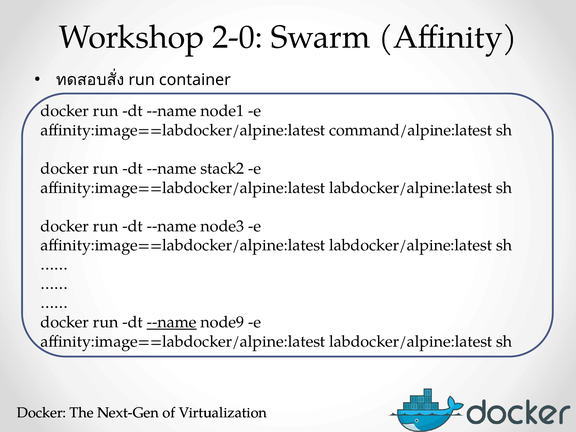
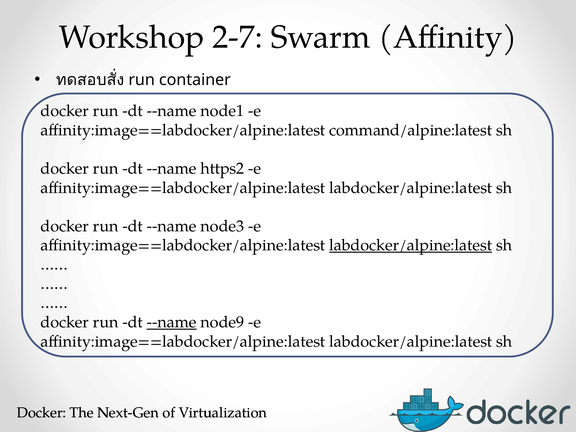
2-0: 2-0 -> 2-7 (238, 37)
stack2: stack2 -> https2 (222, 169)
labdocker/alpine:latest underline: none -> present (411, 245)
